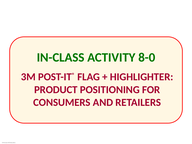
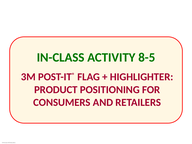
8-0: 8-0 -> 8-5 (147, 57)
